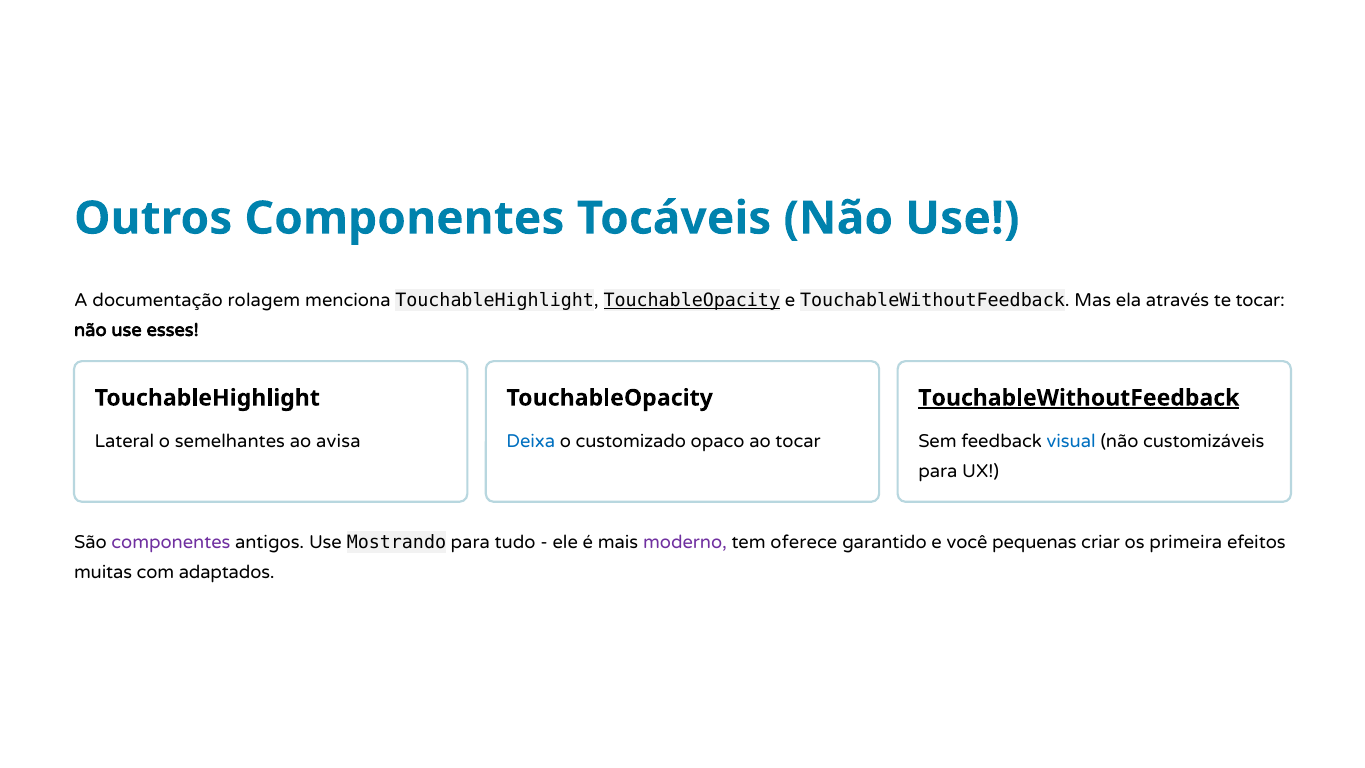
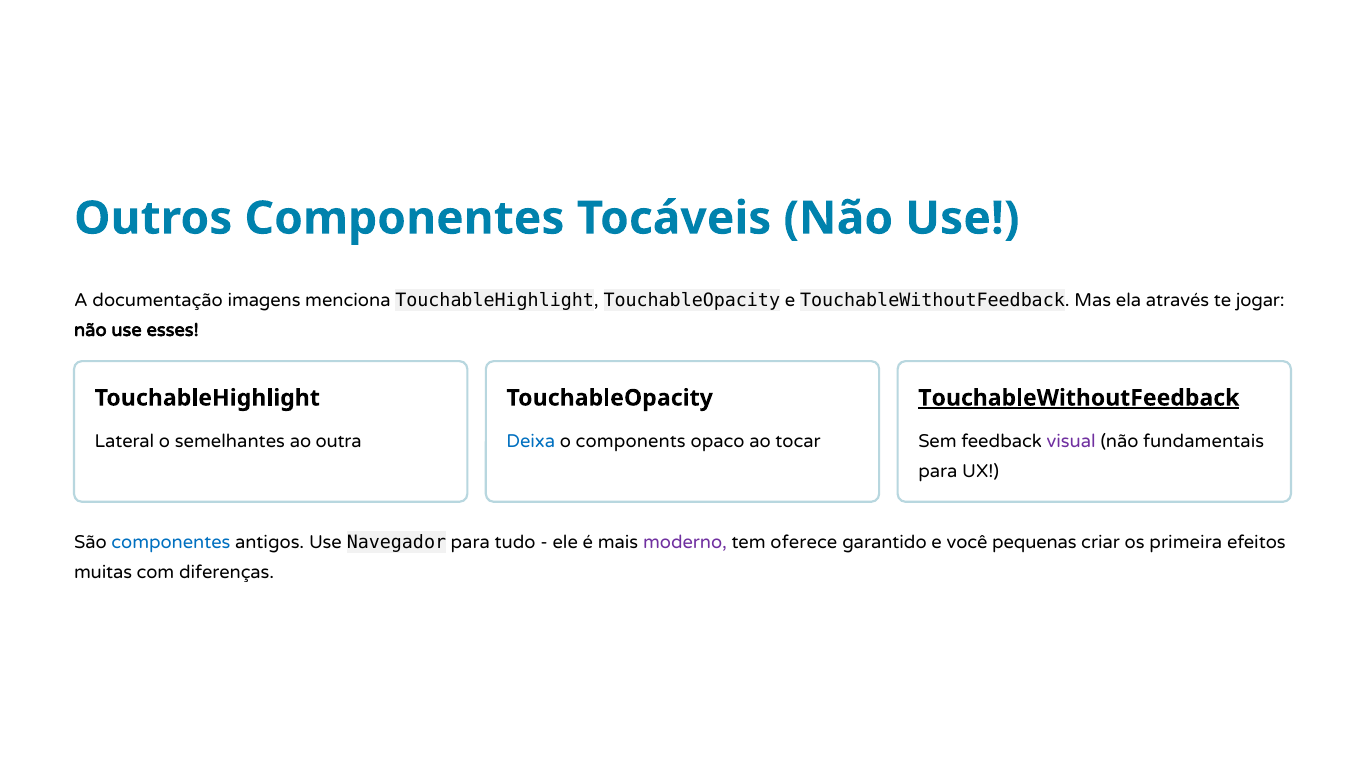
rolagem: rolagem -> imagens (264, 300)
TouchableOpacity underline: present -> none (692, 300)
te tocar: tocar -> jogar (1260, 300)
avisa: avisa -> outra (339, 442)
customizado: customizado -> components (631, 442)
visual colour: blue -> purple (1071, 442)
customizáveis: customizáveis -> fundamentais (1204, 442)
componentes colour: purple -> blue (171, 542)
Mostrando: Mostrando -> Navegador (396, 542)
adaptados: adaptados -> diferenças (227, 572)
